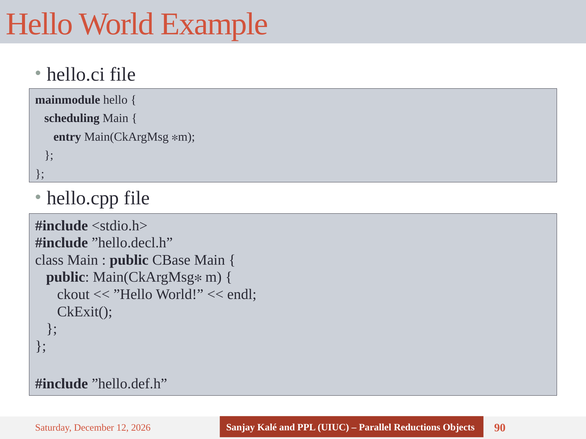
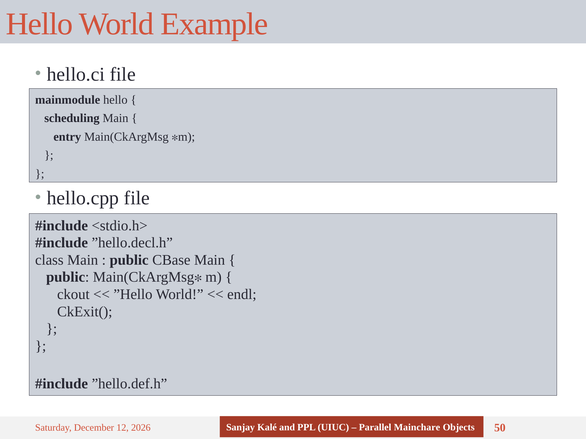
Reductions: Reductions -> Mainchare (417, 428)
90: 90 -> 50 (500, 428)
